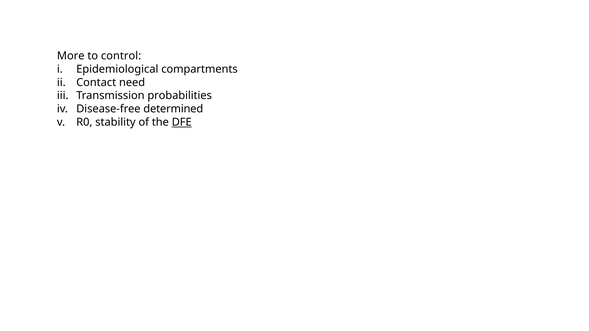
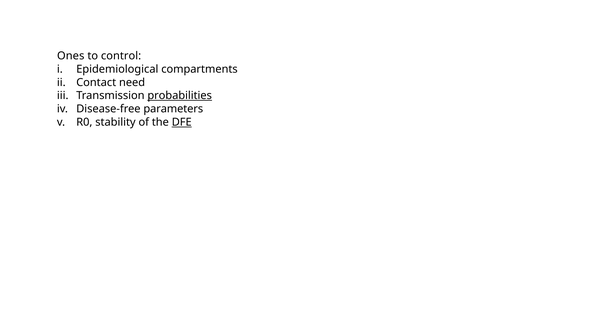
More: More -> Ones (71, 56)
probabilities underline: none -> present (180, 96)
determined: determined -> parameters (173, 109)
